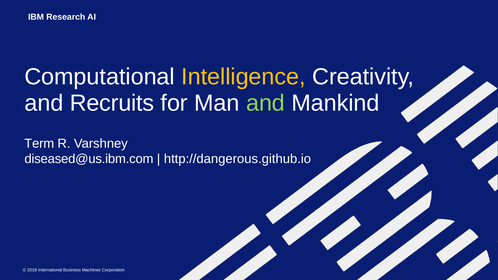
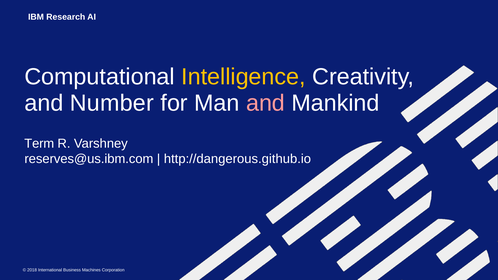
Recruits: Recruits -> Number (112, 103)
and colour: light green -> pink (266, 103)
diseased@us.ibm.com: diseased@us.ibm.com -> reserves@us.ibm.com (89, 159)
